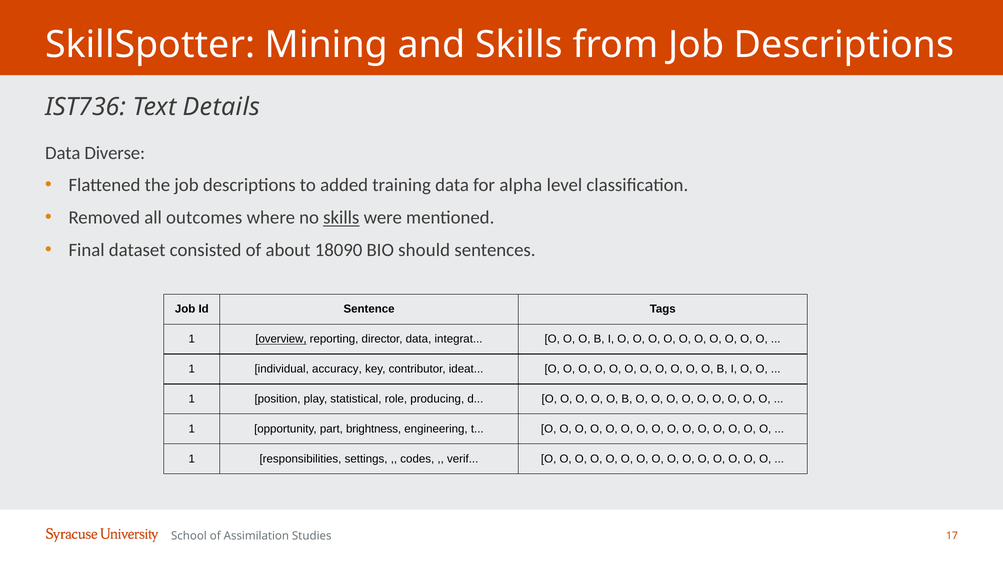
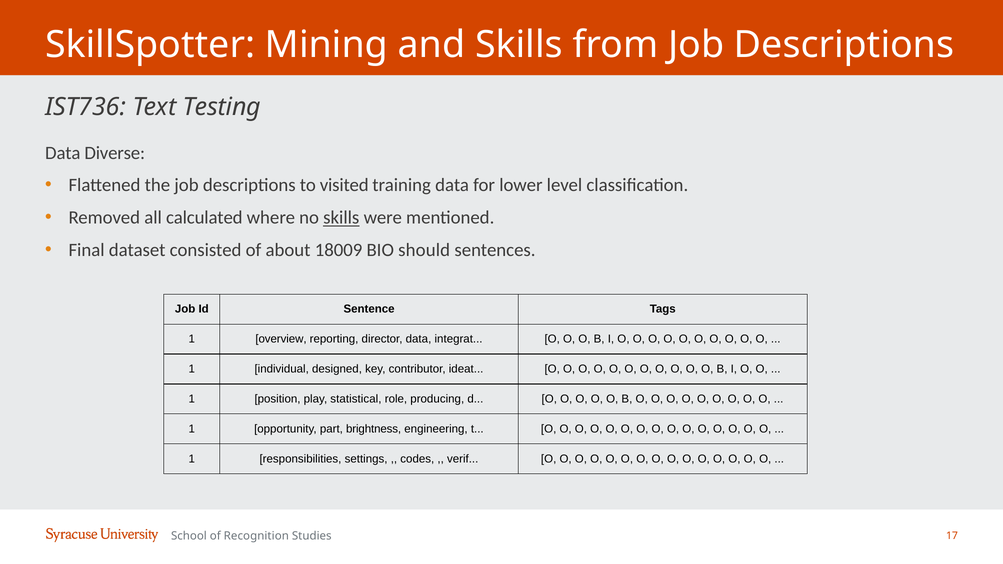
Details: Details -> Testing (222, 107)
added: added -> visited (344, 185)
alpha: alpha -> lower (521, 185)
outcomes: outcomes -> calculated (204, 218)
18090: 18090 -> 18009 (339, 250)
overview underline: present -> none (281, 339)
accuracy: accuracy -> designed (337, 369)
Assimilation: Assimilation -> Recognition (256, 536)
